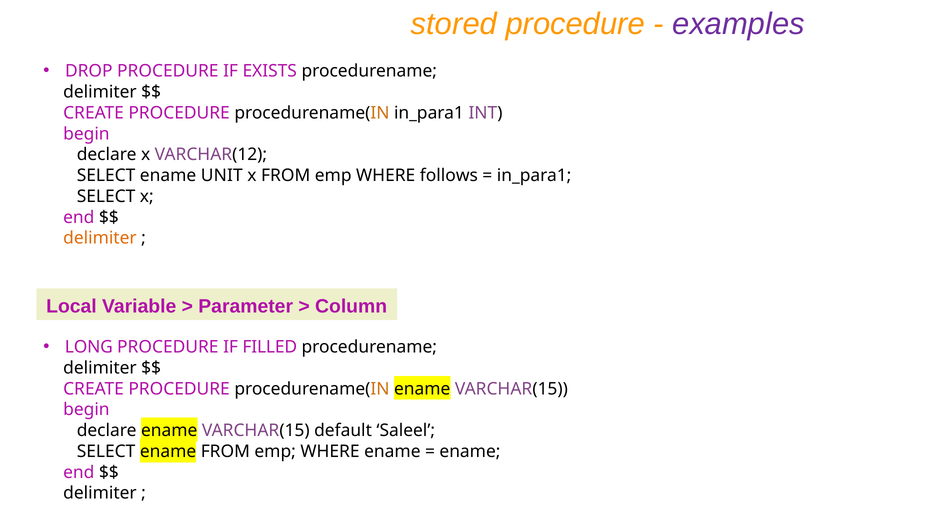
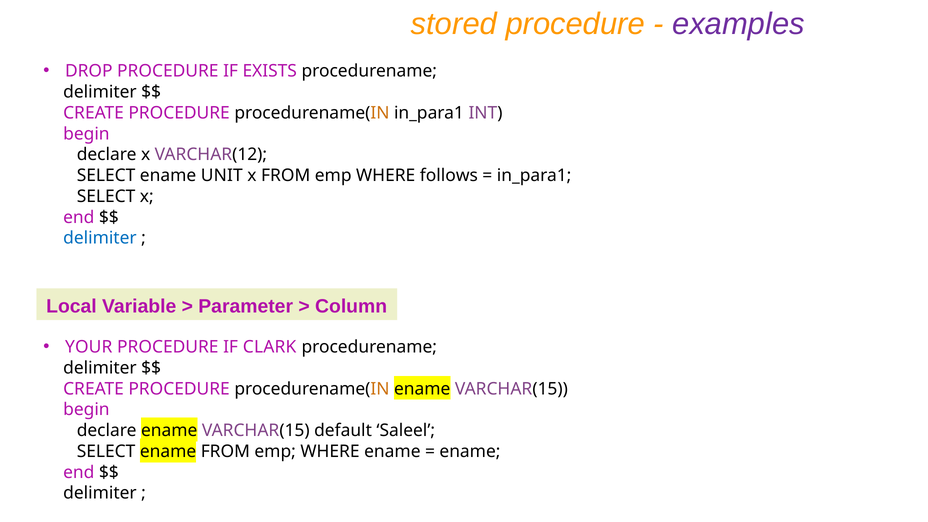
delimiter colour: orange -> blue (100, 238)
LONG: LONG -> YOUR (89, 347)
FILLED: FILLED -> CLARK (270, 347)
